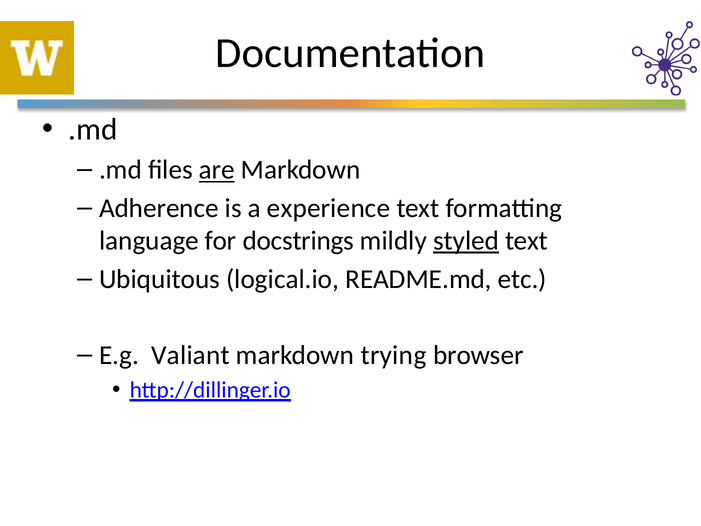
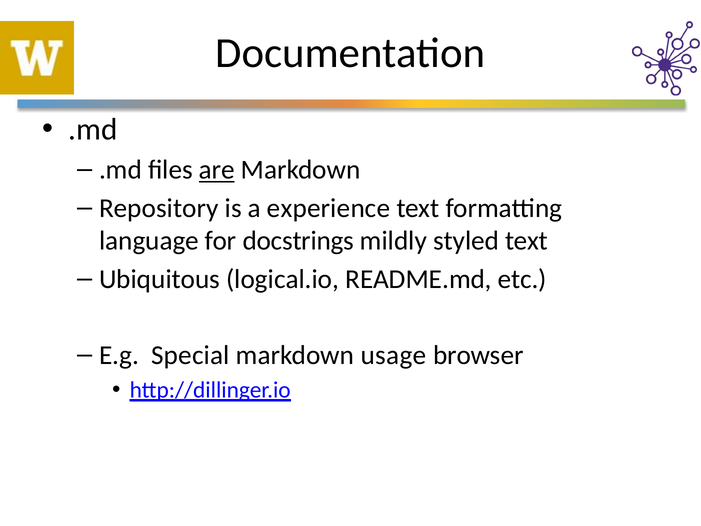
Adherence: Adherence -> Repository (159, 208)
styled underline: present -> none (466, 241)
Valiant: Valiant -> Special (190, 355)
trying: trying -> usage (393, 355)
